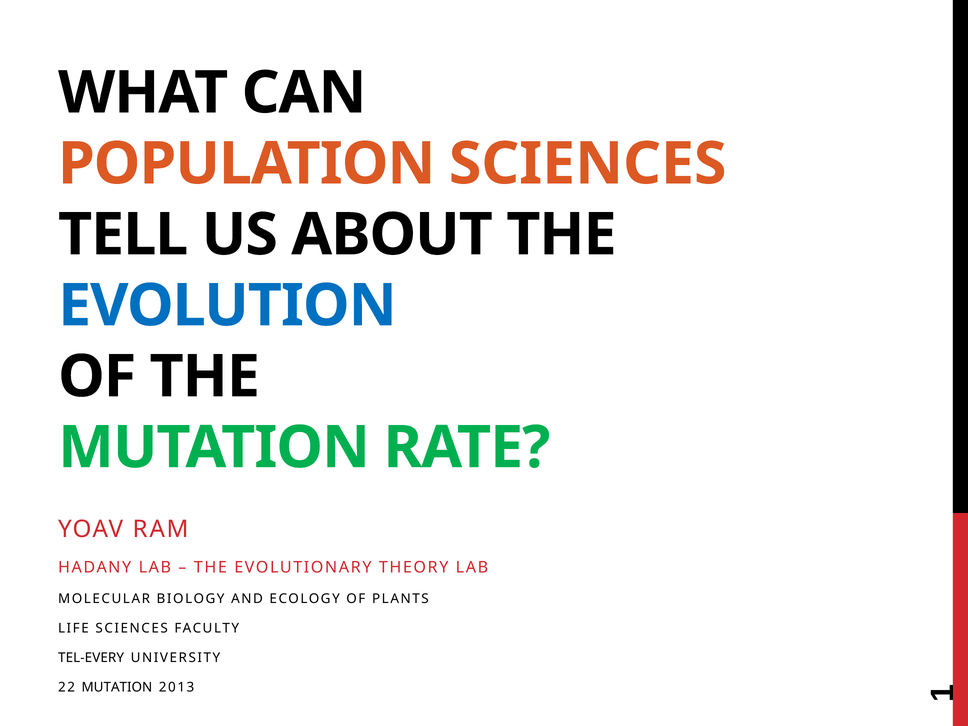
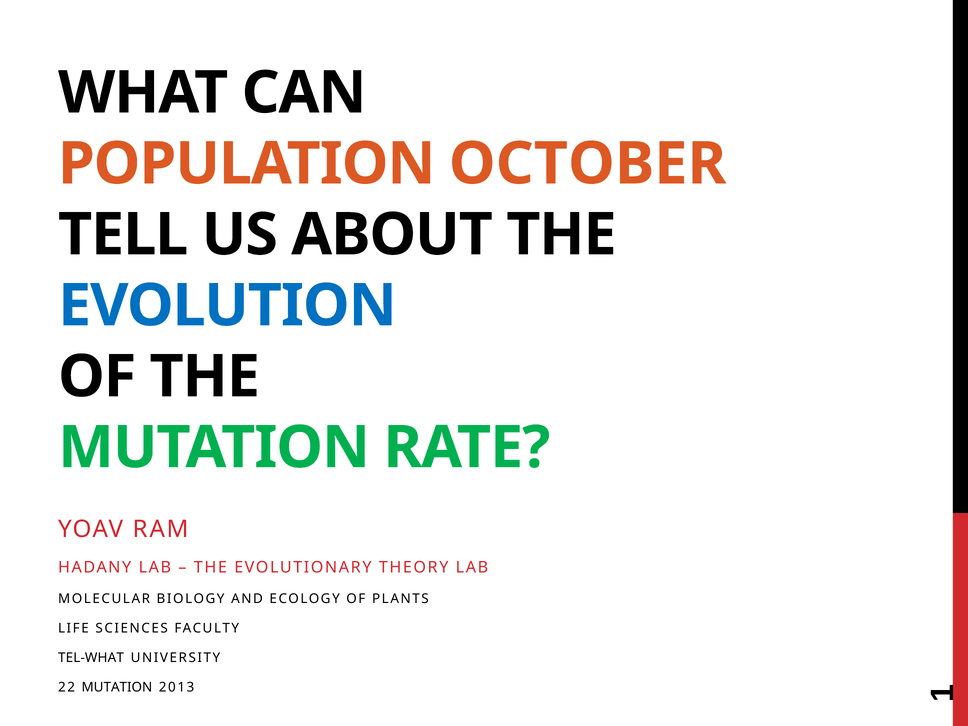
POPULATION SCIENCES: SCIENCES -> OCTOBER (588, 164)
TEL-EVERY: TEL-EVERY -> TEL-WHAT (91, 658)
